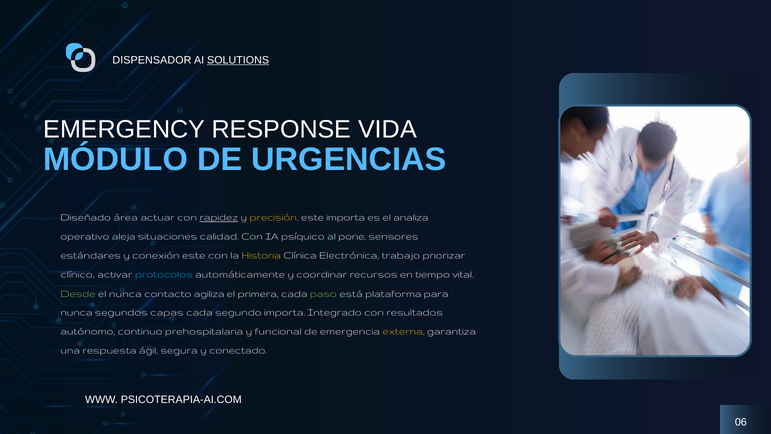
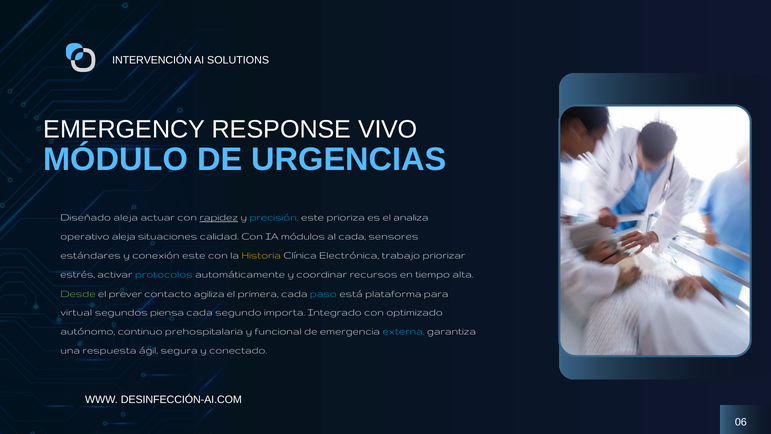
DISPENSADOR: DISPENSADOR -> INTERVENCIÓN (152, 60)
SOLUTIONS underline: present -> none (238, 60)
VIDA: VIDA -> VIVO (388, 130)
Diseñado área: área -> aleja (126, 217)
precisión colour: yellow -> light blue (274, 217)
este importa: importa -> prioriza (346, 217)
psíquico: psíquico -> módulos (303, 236)
al pone: pone -> cada (352, 236)
clínico: clínico -> estrés (78, 274)
vital: vital -> alta (463, 274)
el nunca: nunca -> prever (125, 293)
paso colour: light green -> light blue (323, 293)
nunca: nunca -> virtual (76, 312)
capas: capas -> piensa (167, 312)
resultados: resultados -> optimizado (415, 312)
externa colour: yellow -> light blue (403, 331)
PSICOTERAPIA-AI.COM: PSICOTERAPIA-AI.COM -> DESINFECCIÓN-AI.COM (181, 399)
